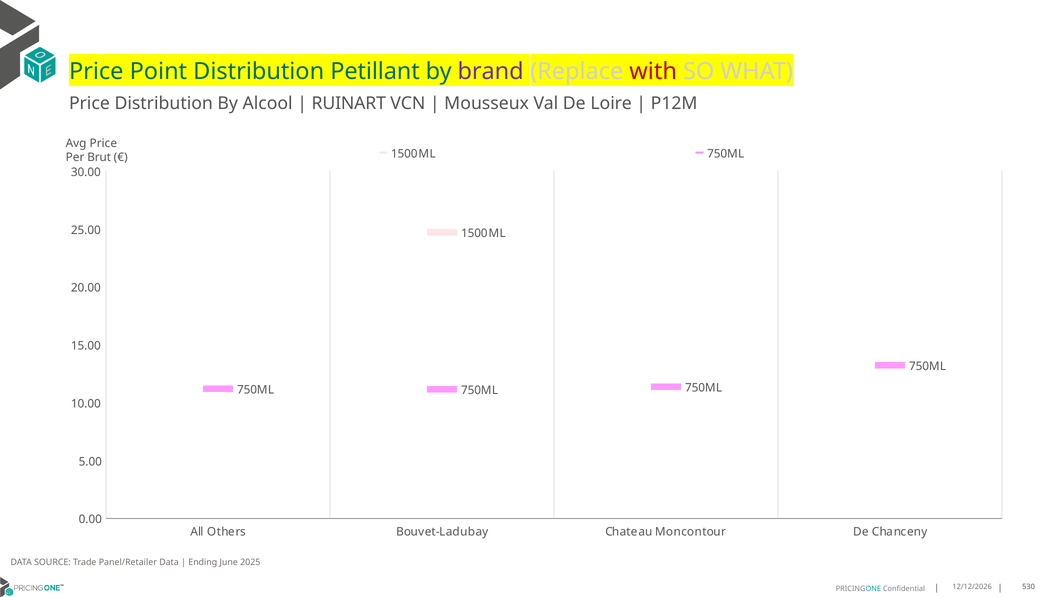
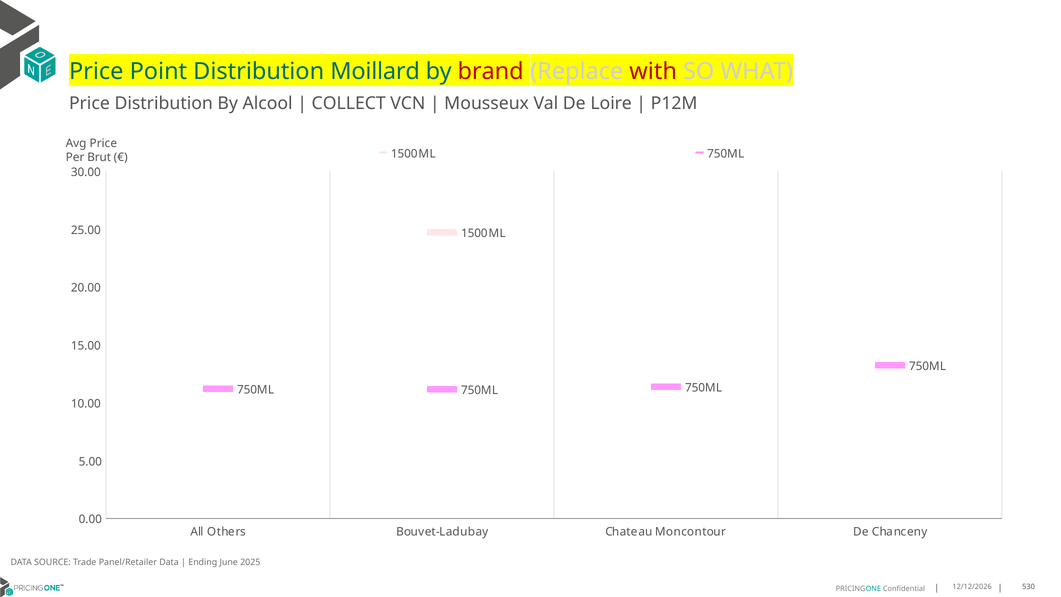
Petillant: Petillant -> Moillard (375, 71)
brand colour: purple -> red (491, 71)
RUINART: RUINART -> COLLECT (349, 103)
